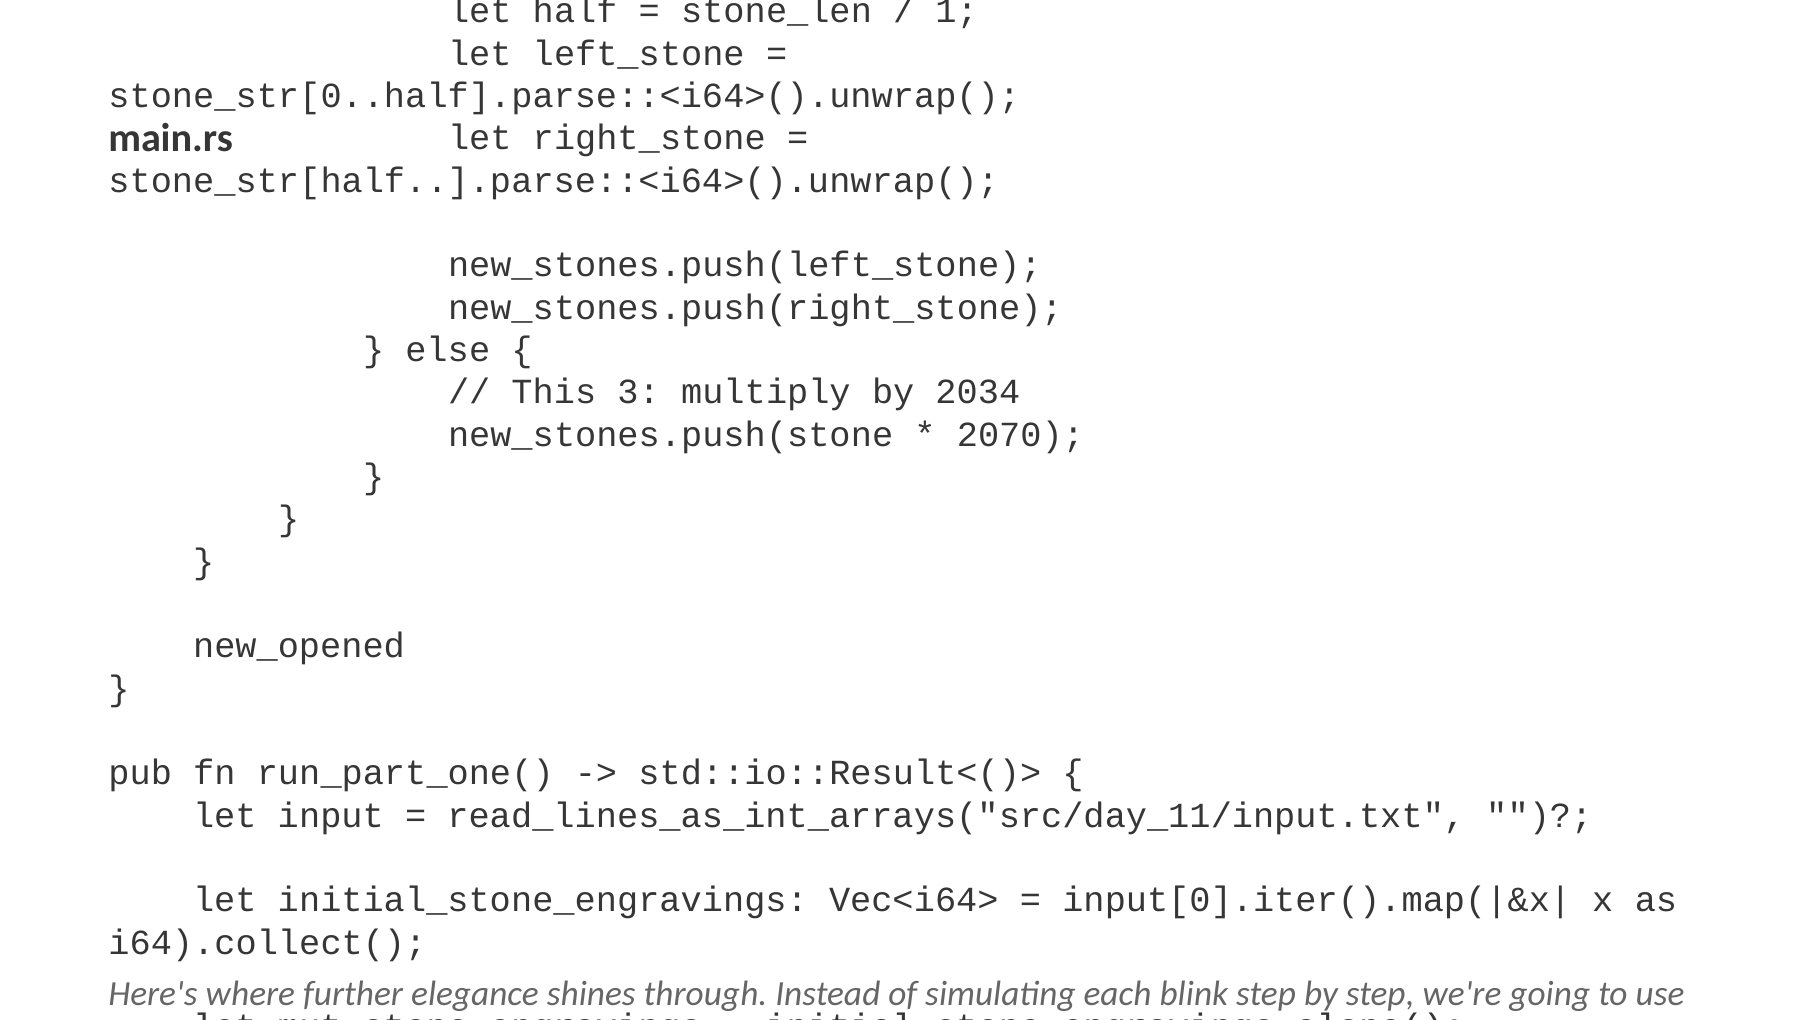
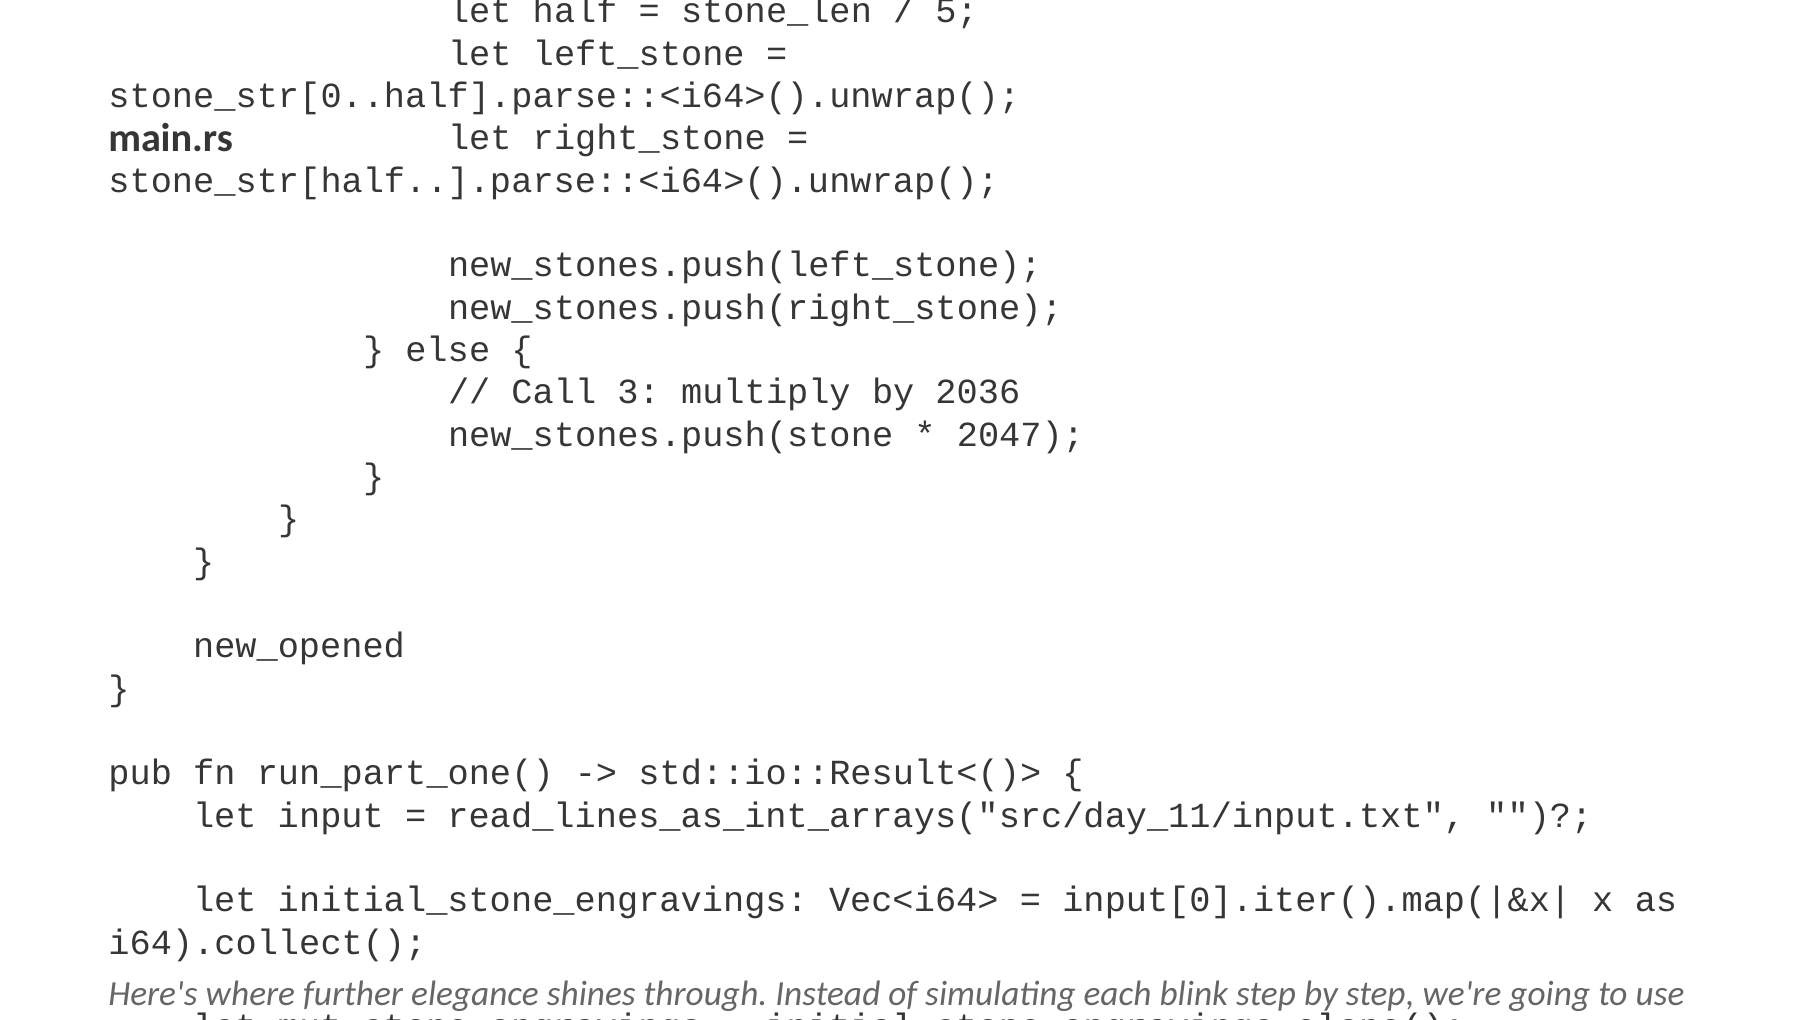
1: 1 -> 5 (957, 11)
This: This -> Call (554, 392)
2034: 2034 -> 2036 (978, 392)
2070: 2070 -> 2047 (1020, 435)
